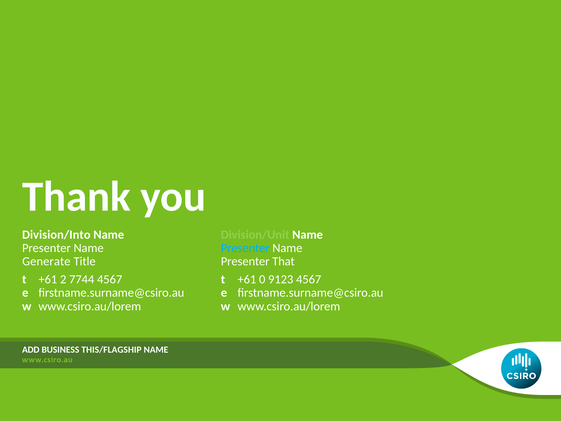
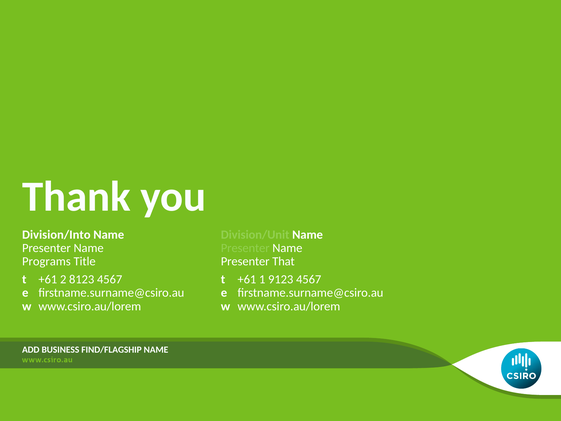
Presenter colour: light blue -> light green (245, 248)
Generate: Generate -> Programs (46, 261)
7744: 7744 -> 8123 (82, 279)
0: 0 -> 1 (262, 279)
THIS/FLAGSHIP: THIS/FLAGSHIP -> FIND/FLAGSHIP (112, 350)
